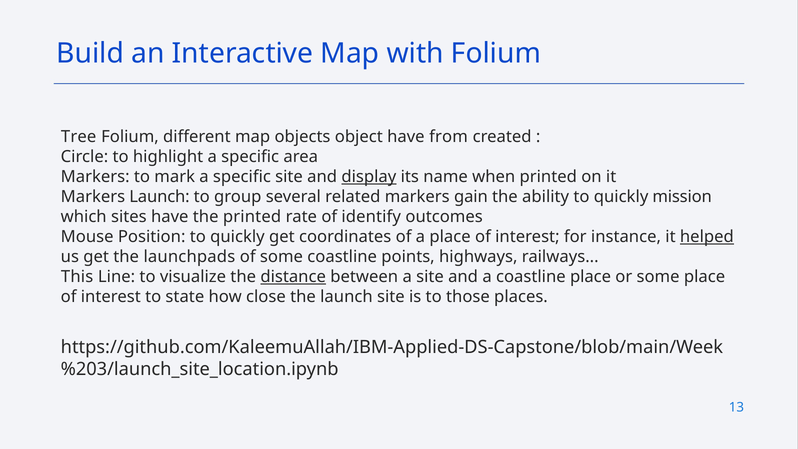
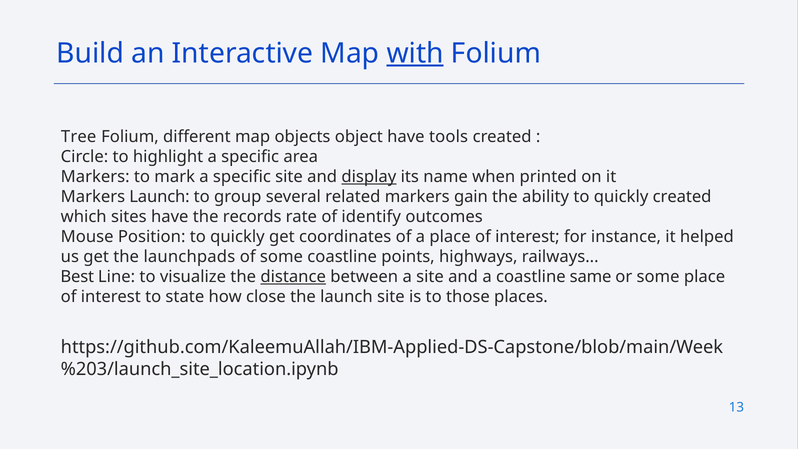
with underline: none -> present (415, 53)
from: from -> tools (449, 137)
quickly mission: mission -> created (682, 197)
the printed: printed -> records (252, 217)
helped underline: present -> none (707, 237)
This: This -> Best (77, 277)
coastline place: place -> same (591, 277)
